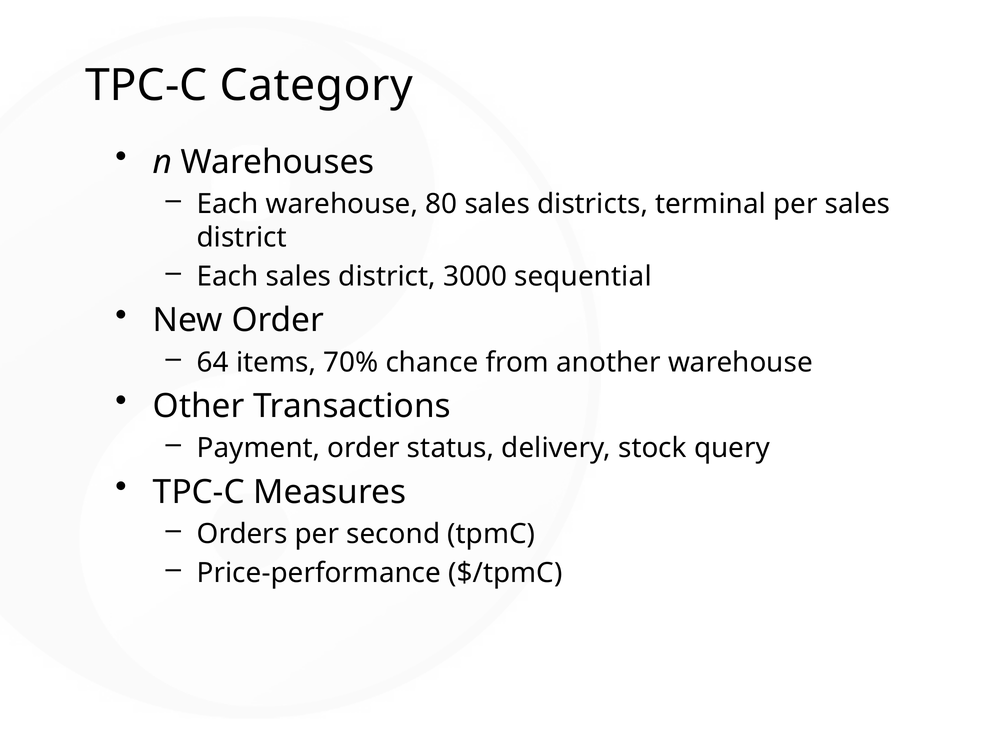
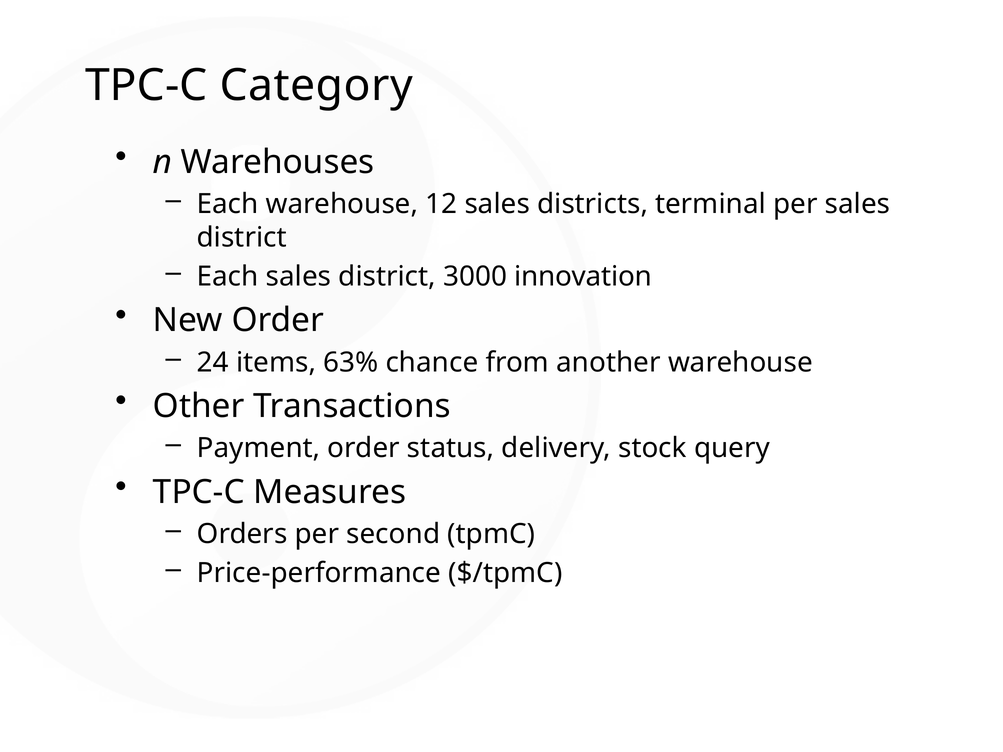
80: 80 -> 12 (441, 204)
sequential: sequential -> innovation (583, 277)
64: 64 -> 24 (213, 363)
70%: 70% -> 63% (351, 363)
